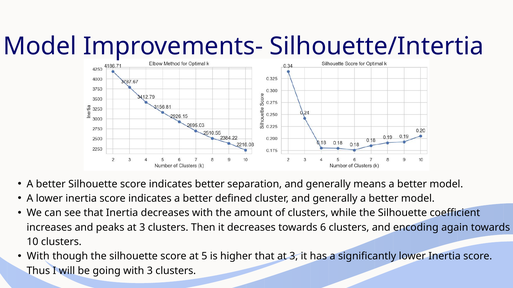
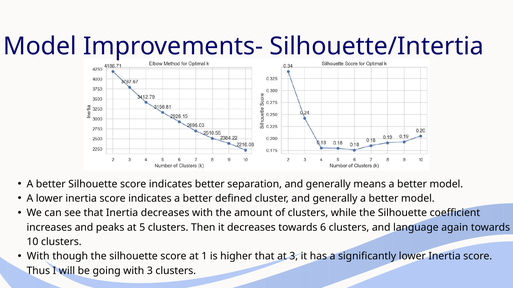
peaks at 3: 3 -> 5 (142, 228)
encoding: encoding -> language (416, 228)
5: 5 -> 1 (204, 257)
